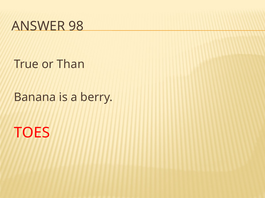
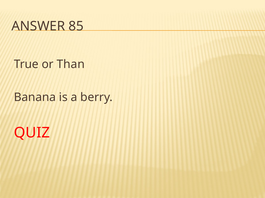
98: 98 -> 85 (76, 26)
TOES: TOES -> QUIZ (32, 133)
